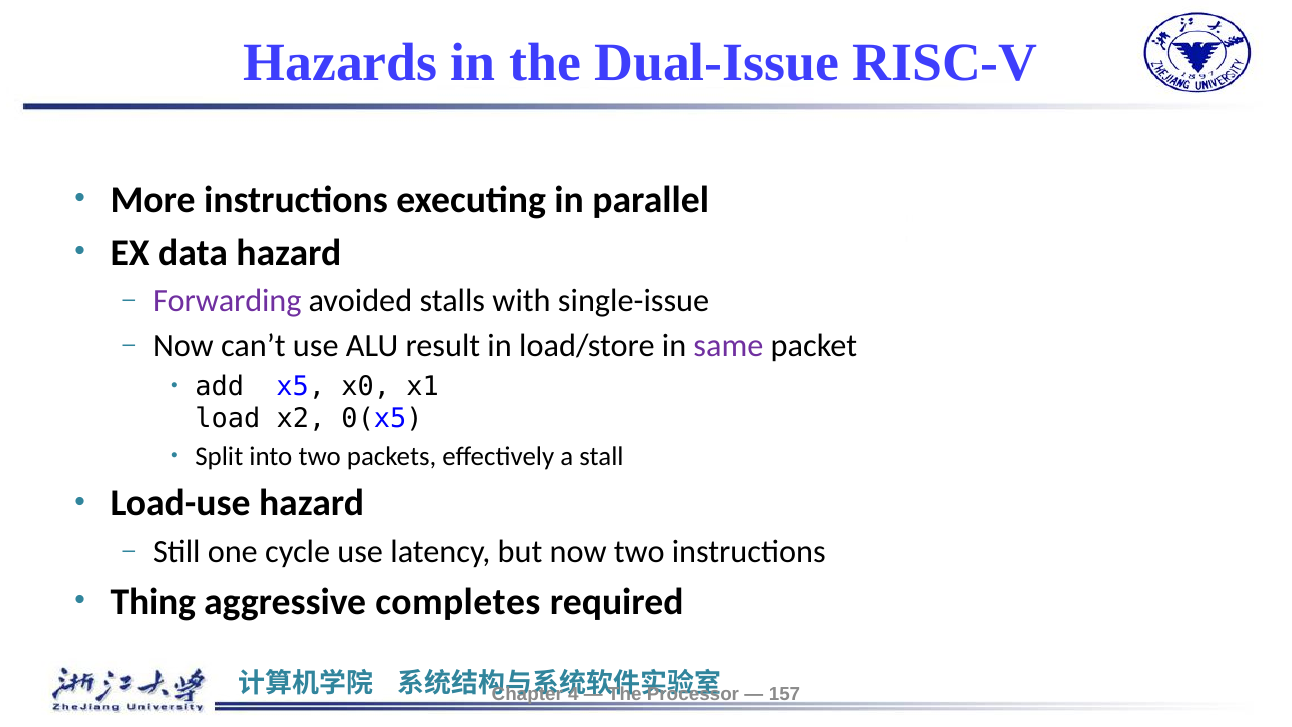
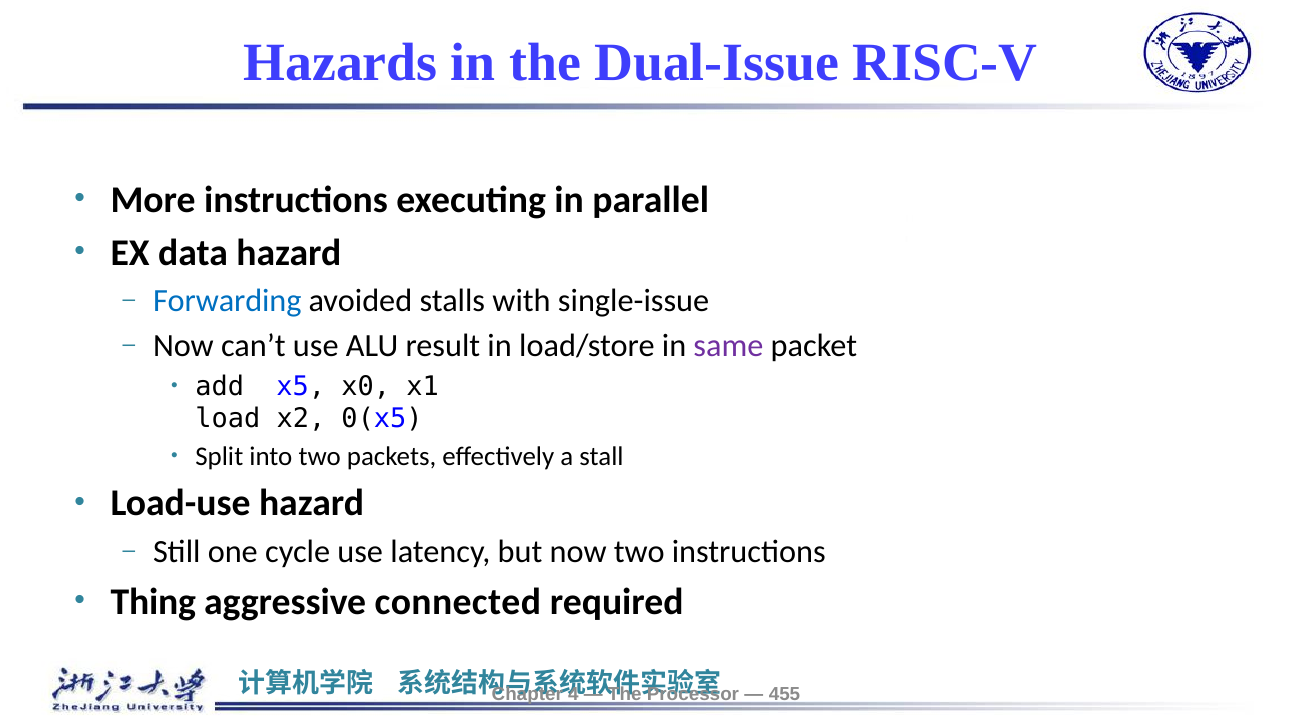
Forwarding colour: purple -> blue (227, 301)
completes: completes -> connected (458, 601)
157: 157 -> 455 (785, 694)
